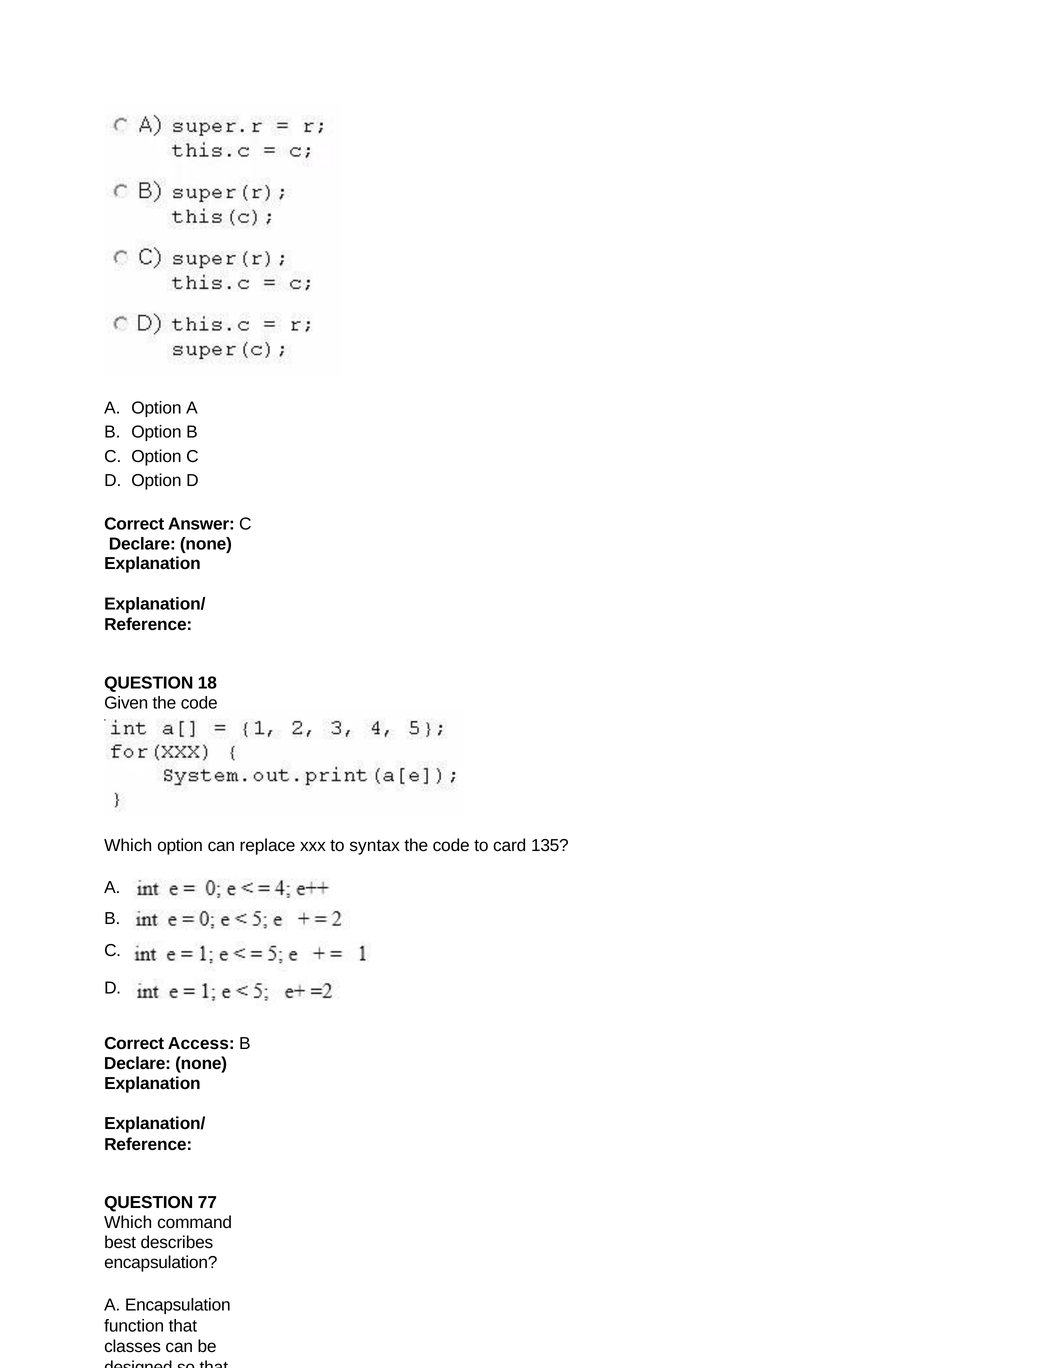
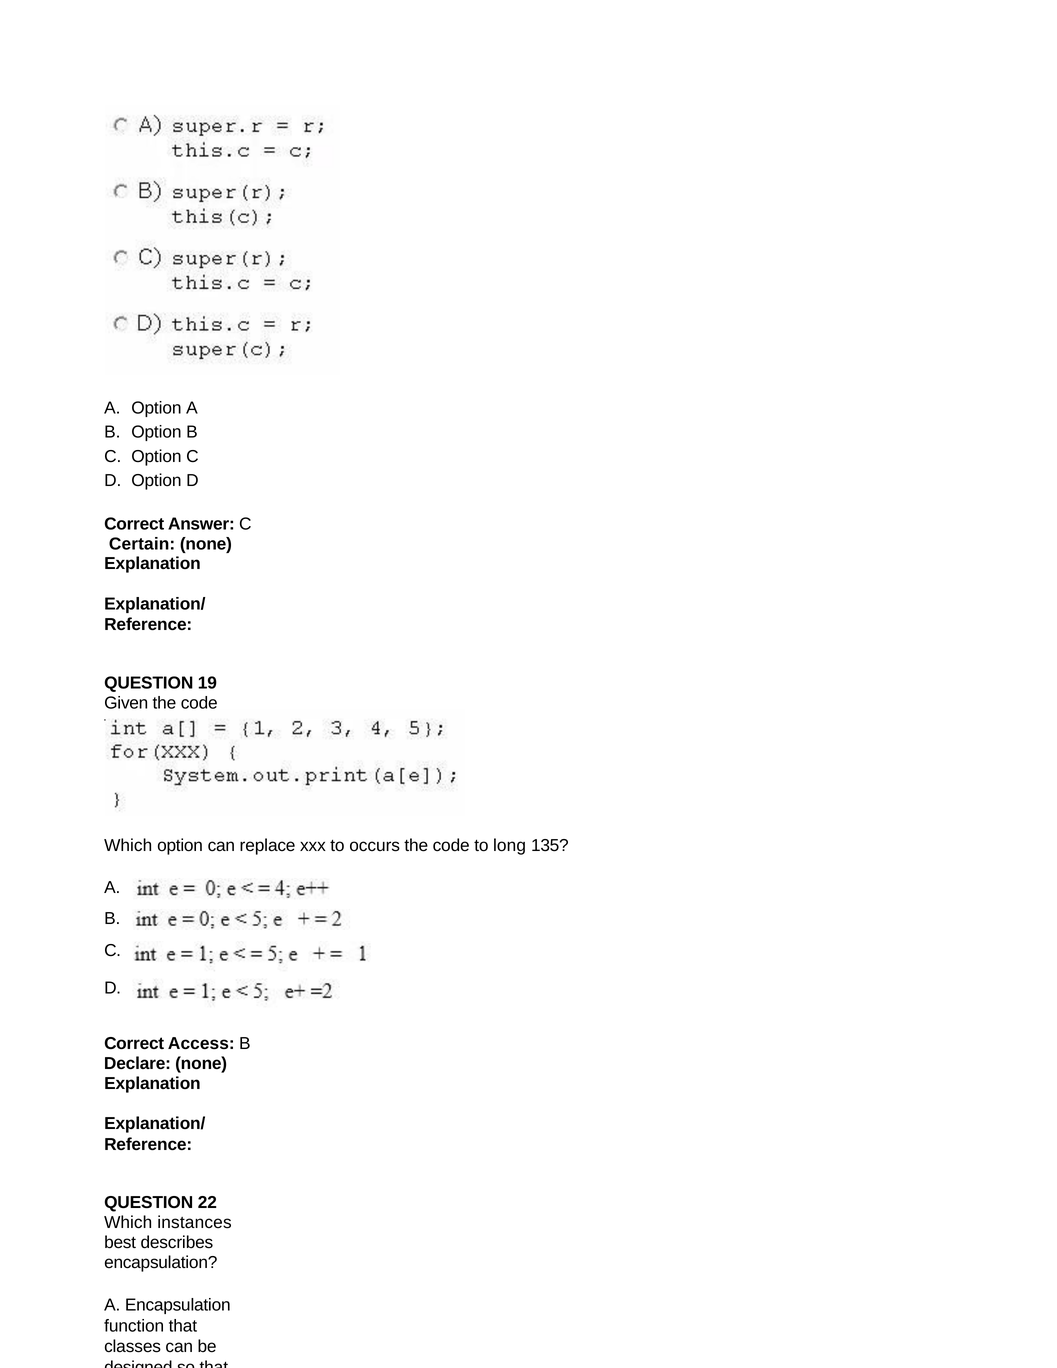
Declare: Declare -> Certain (142, 544)
18: 18 -> 19 (207, 683)
syntax: syntax -> occurs (375, 845)
card: card -> long (510, 845)
77: 77 -> 22 (207, 1203)
command: command -> instances (194, 1223)
